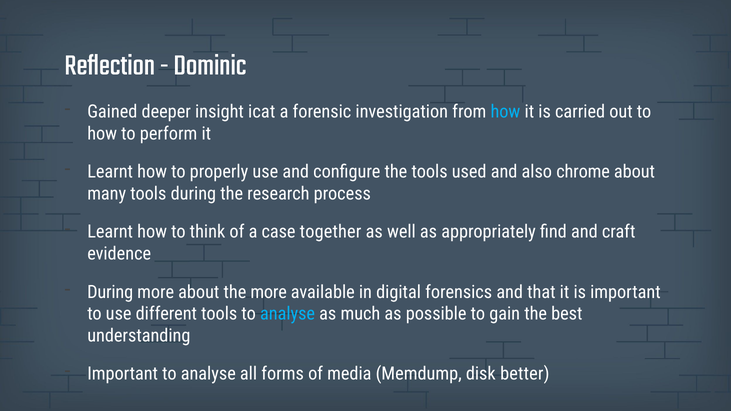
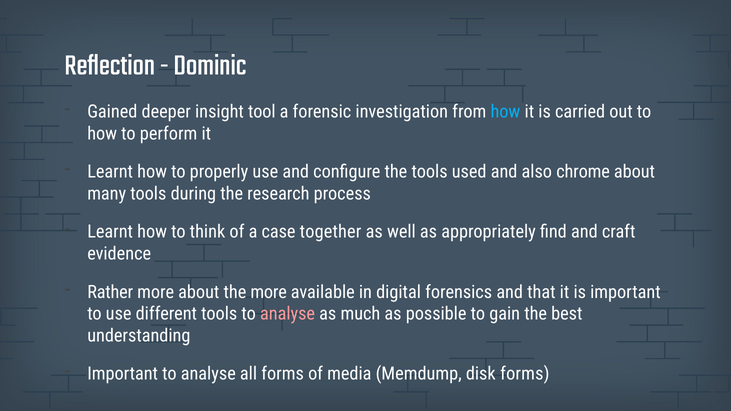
icat: icat -> tool (262, 112)
During: During -> Rather (110, 292)
analyse colour: light blue -> pink (288, 314)
disk better: better -> forms (525, 374)
